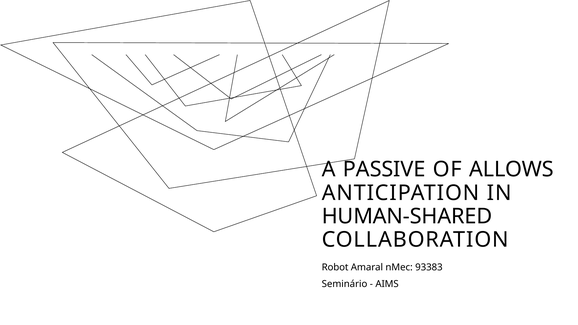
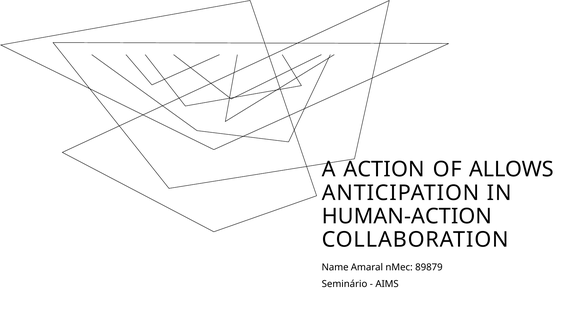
PASSIVE: PASSIVE -> ACTION (384, 170)
HUMAN-SHARED: HUMAN-SHARED -> HUMAN-ACTION (407, 216)
Robot: Robot -> Name (335, 268)
93383: 93383 -> 89879 (429, 268)
